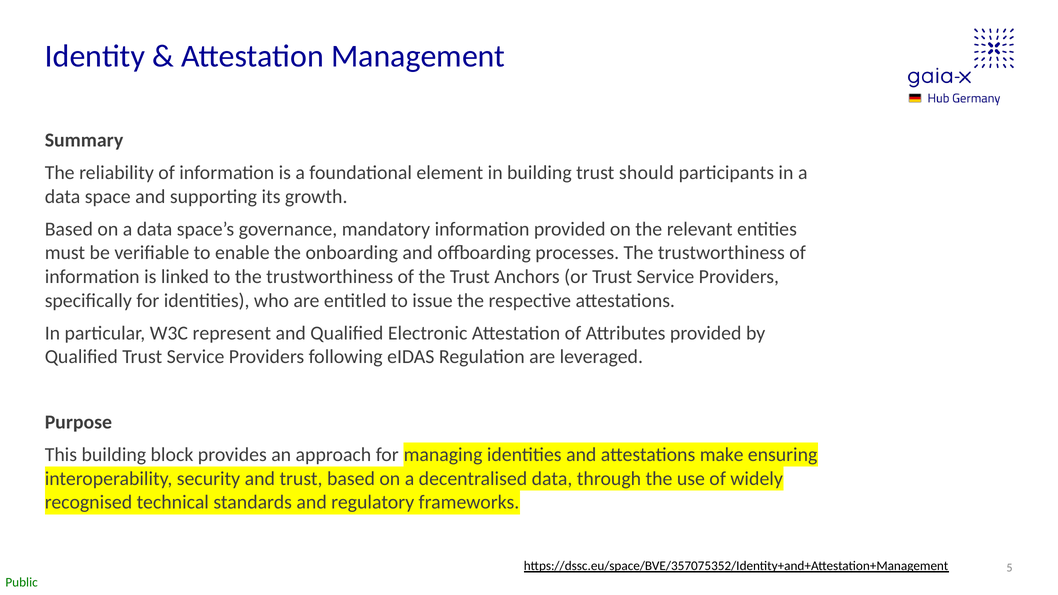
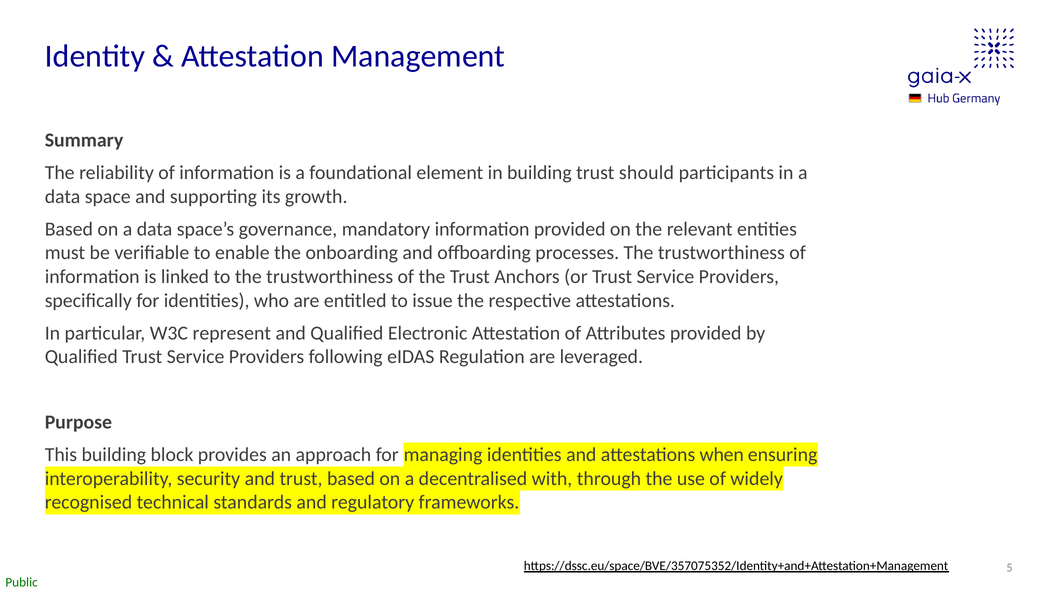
make: make -> when (722, 455)
decentralised data: data -> with (552, 479)
